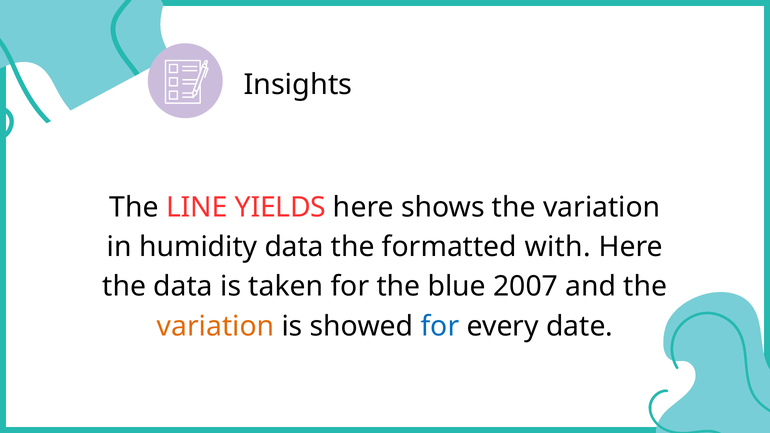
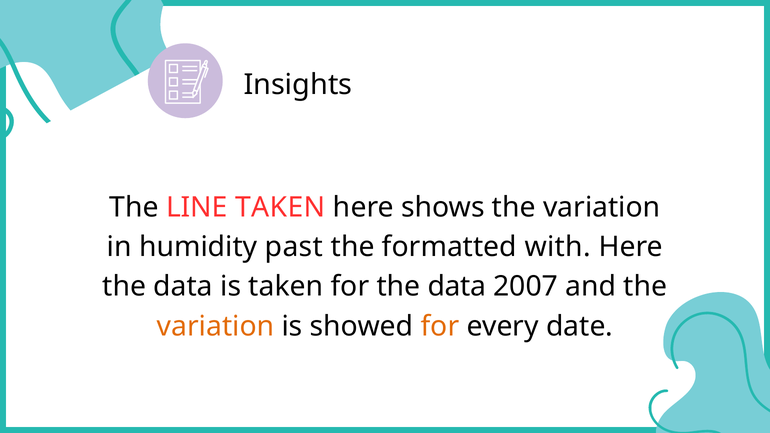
LINE YIELDS: YIELDS -> TAKEN (280, 207)
humidity data: data -> past (294, 247)
for the blue: blue -> data (457, 287)
for colour: blue -> orange (440, 326)
